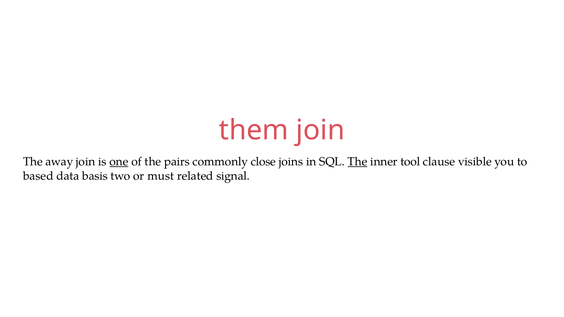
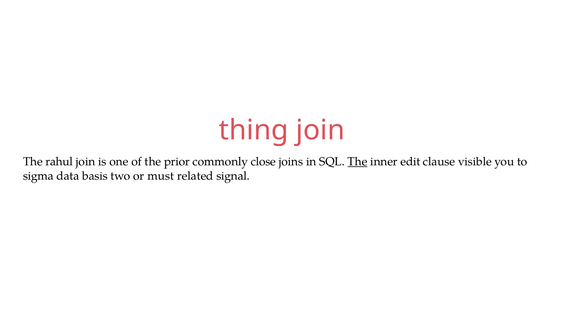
them: them -> thing (254, 130)
away: away -> rahul (59, 162)
one underline: present -> none (119, 162)
pairs: pairs -> prior (177, 162)
tool: tool -> edit (410, 162)
based: based -> sigma (38, 176)
